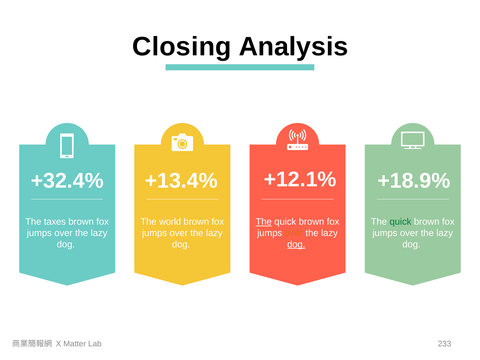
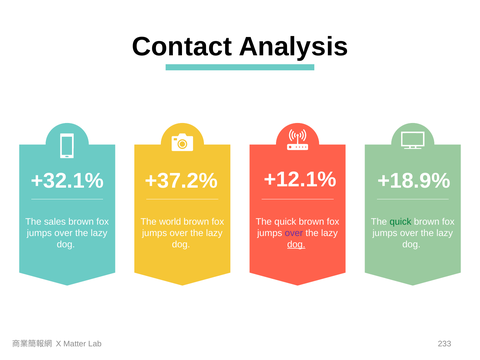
Closing: Closing -> Contact (182, 47)
+32.4%: +32.4% -> +32.1% (67, 181)
+13.4%: +13.4% -> +37.2% (181, 181)
taxes: taxes -> sales (55, 222)
The underline: present -> none (264, 222)
over colour: orange -> purple (294, 233)
